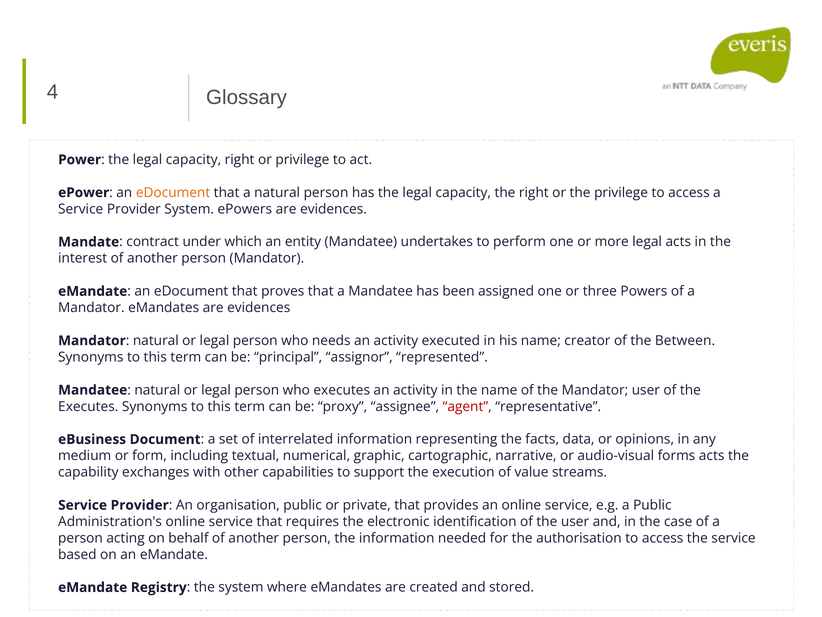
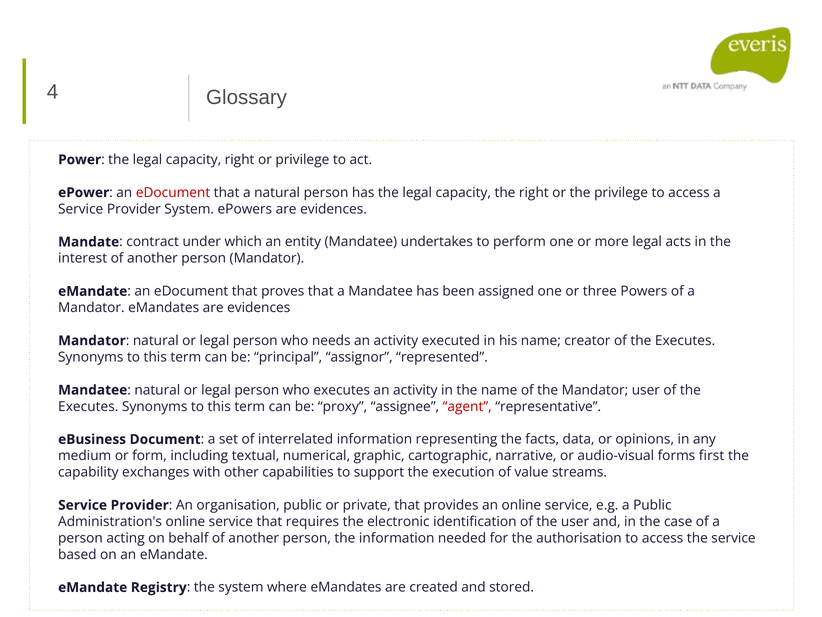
eDocument colour: orange -> red (173, 192)
creator of the Between: Between -> Executes (685, 340)
forms acts: acts -> first (712, 455)
